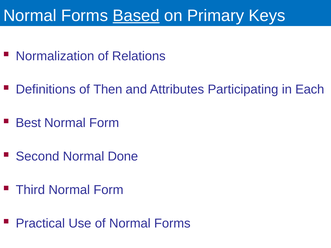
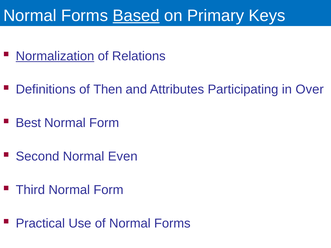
Normalization underline: none -> present (55, 56)
Each: Each -> Over (310, 90)
Done: Done -> Even (123, 157)
